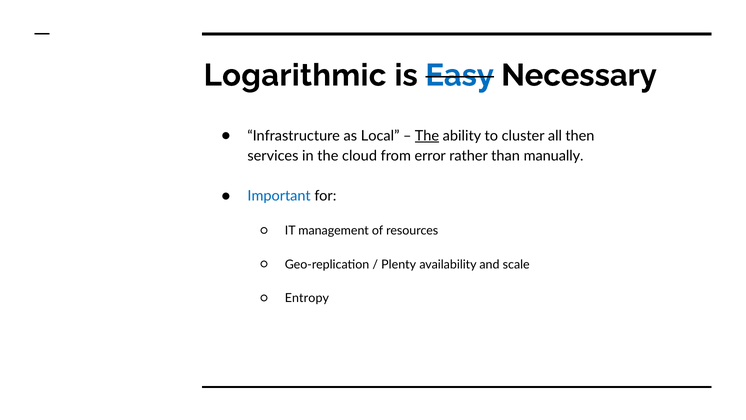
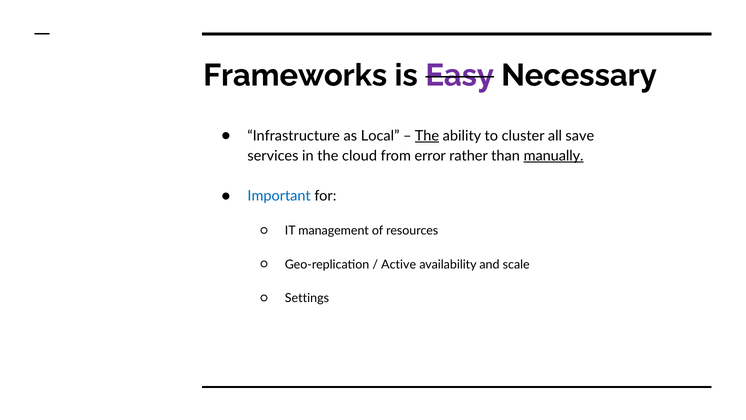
Logarithmic: Logarithmic -> Frameworks (295, 75)
Easy colour: blue -> purple (460, 75)
then: then -> save (580, 136)
manually underline: none -> present (554, 156)
Plenty: Plenty -> Active (399, 264)
Entropy: Entropy -> Settings (307, 298)
